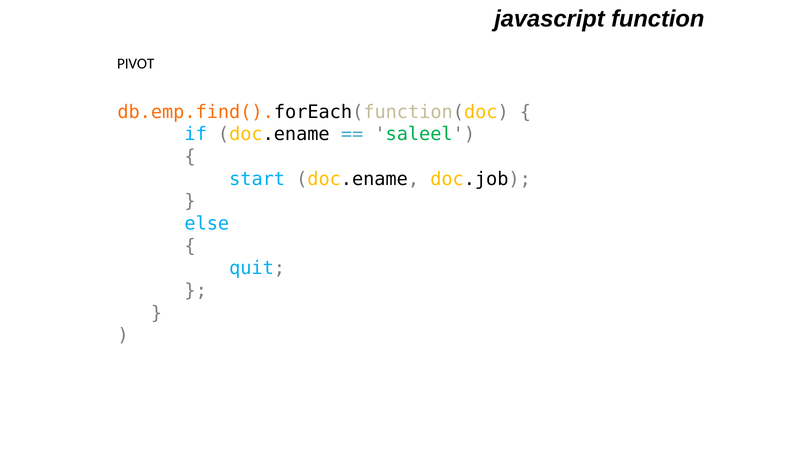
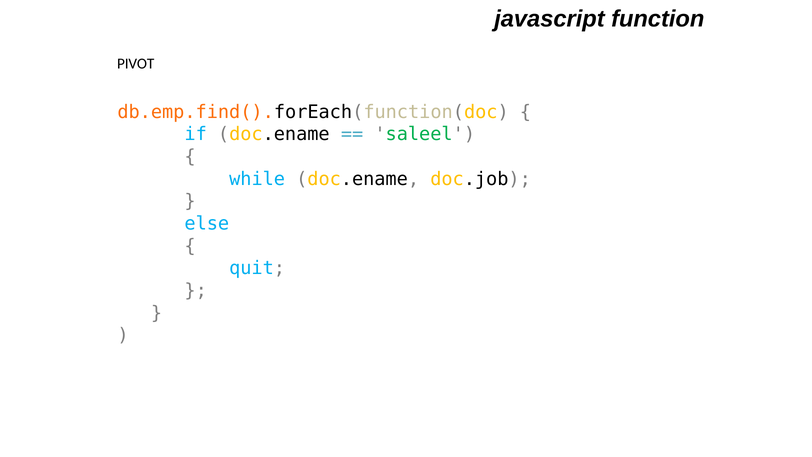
start: start -> while (257, 179)
